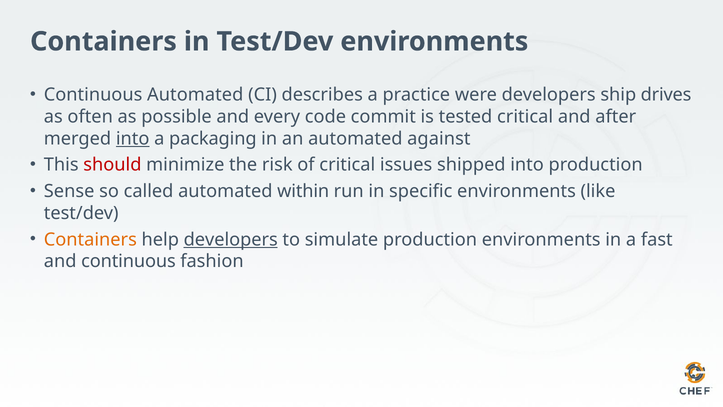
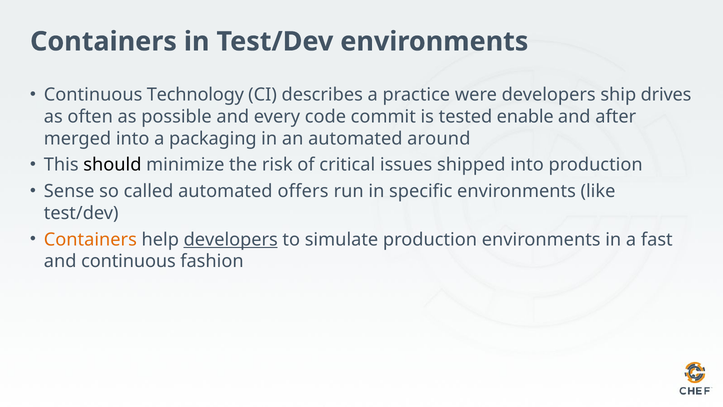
Continuous Automated: Automated -> Technology (195, 95)
tested critical: critical -> enable (525, 117)
into underline: present -> none (133, 138)
against: against -> around (439, 138)
should colour: red -> black (112, 165)
within: within -> offers (303, 191)
